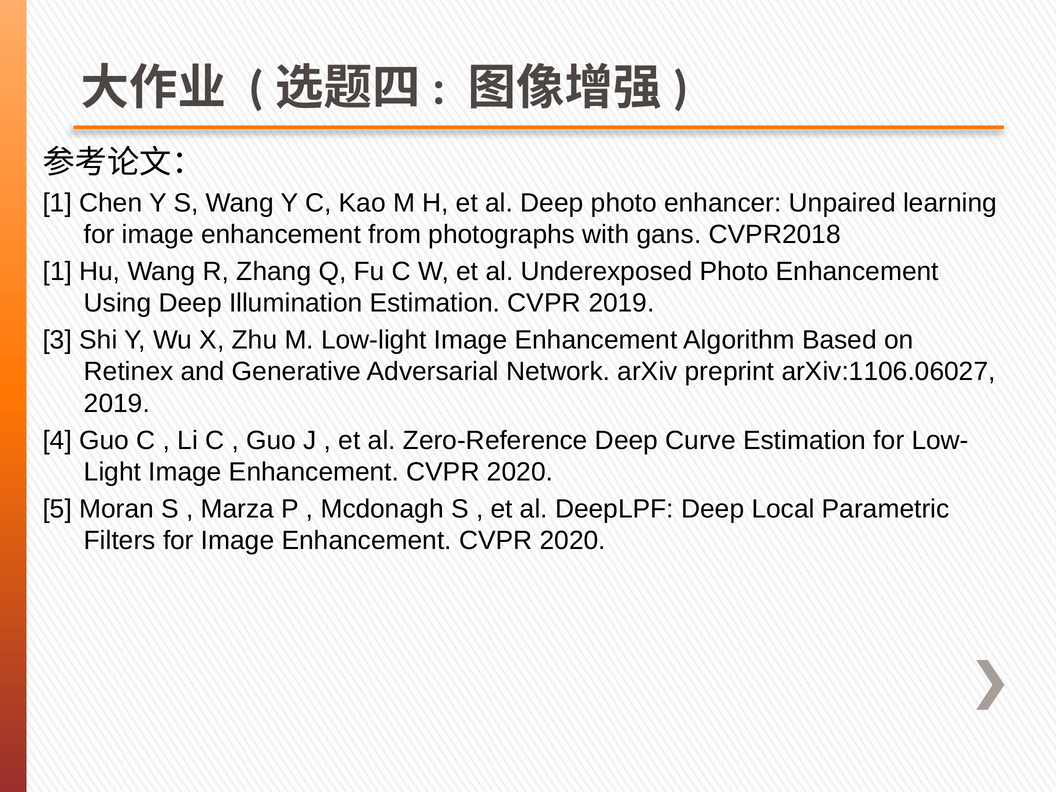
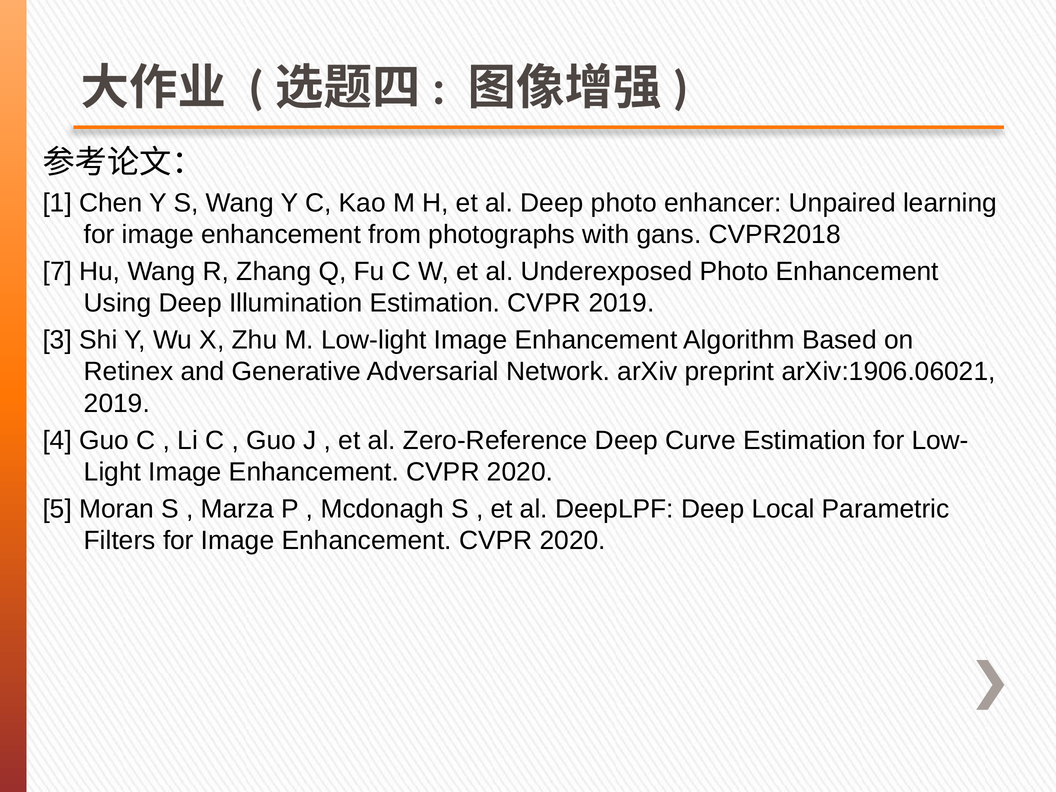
1: 1 -> 7 (57, 271)
arXiv:1106.06027: arXiv:1106.06027 -> arXiv:1906.06021 (889, 372)
